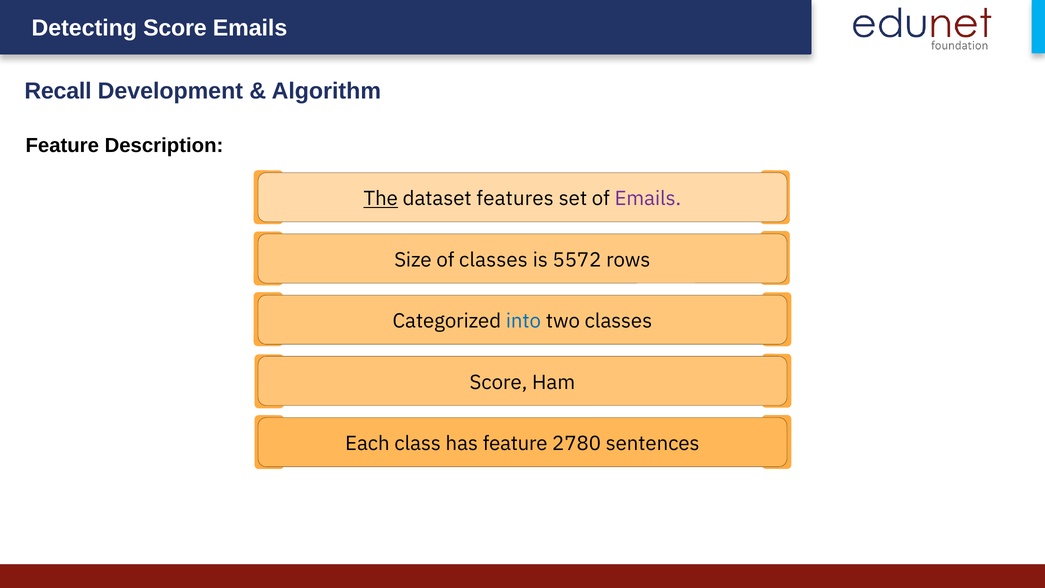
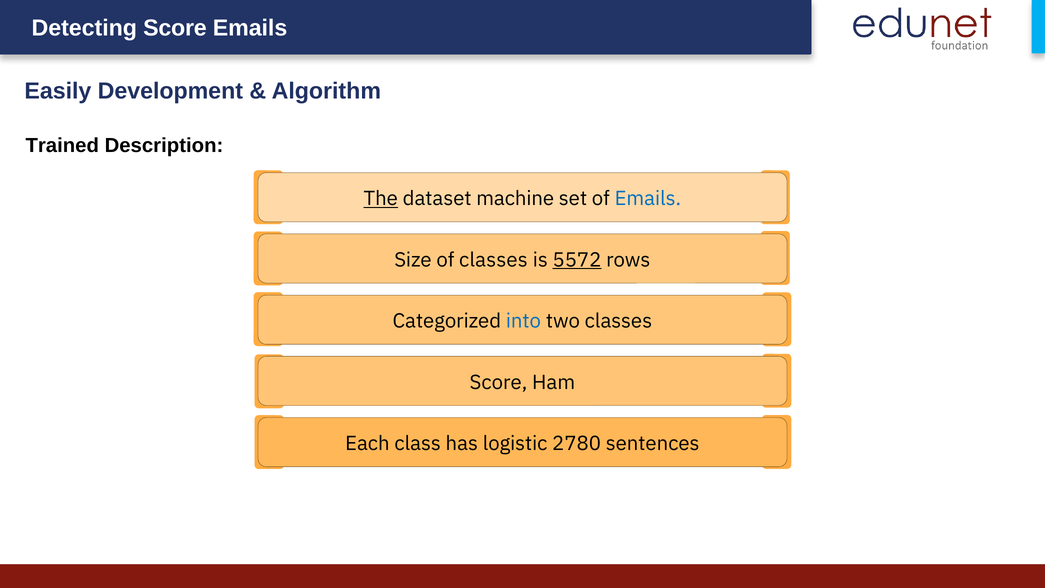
Recall: Recall -> Easily (58, 91)
Feature: Feature -> Trained (62, 145)
features: features -> machine (515, 199)
Emails colour: purple -> blue (648, 199)
5572 underline: none -> present (577, 260)
has feature: feature -> logistic (515, 443)
